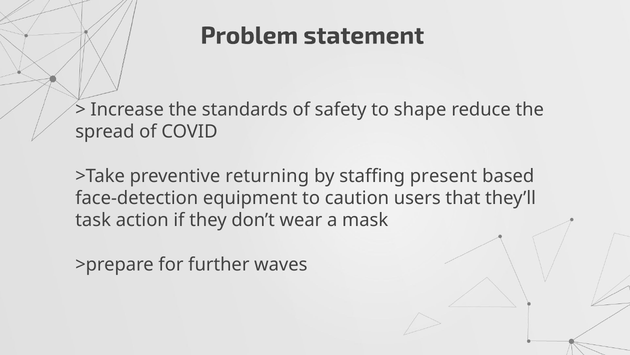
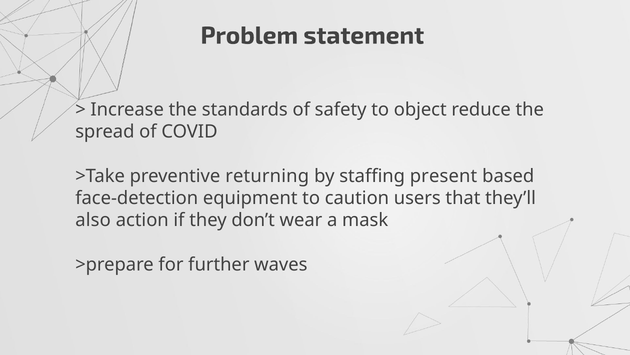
shape: shape -> object (420, 110)
task: task -> also (93, 220)
